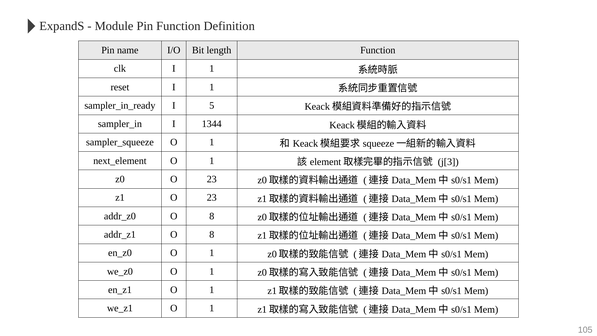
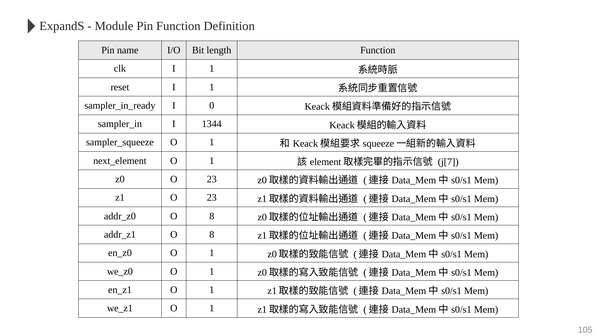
5: 5 -> 0 (212, 105)
j[3: j[3 -> j[7 (448, 162)
